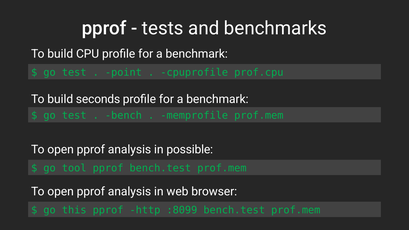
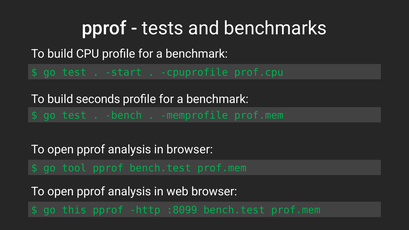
point: point -> start (123, 72)
in possible: possible -> browser (190, 150)
